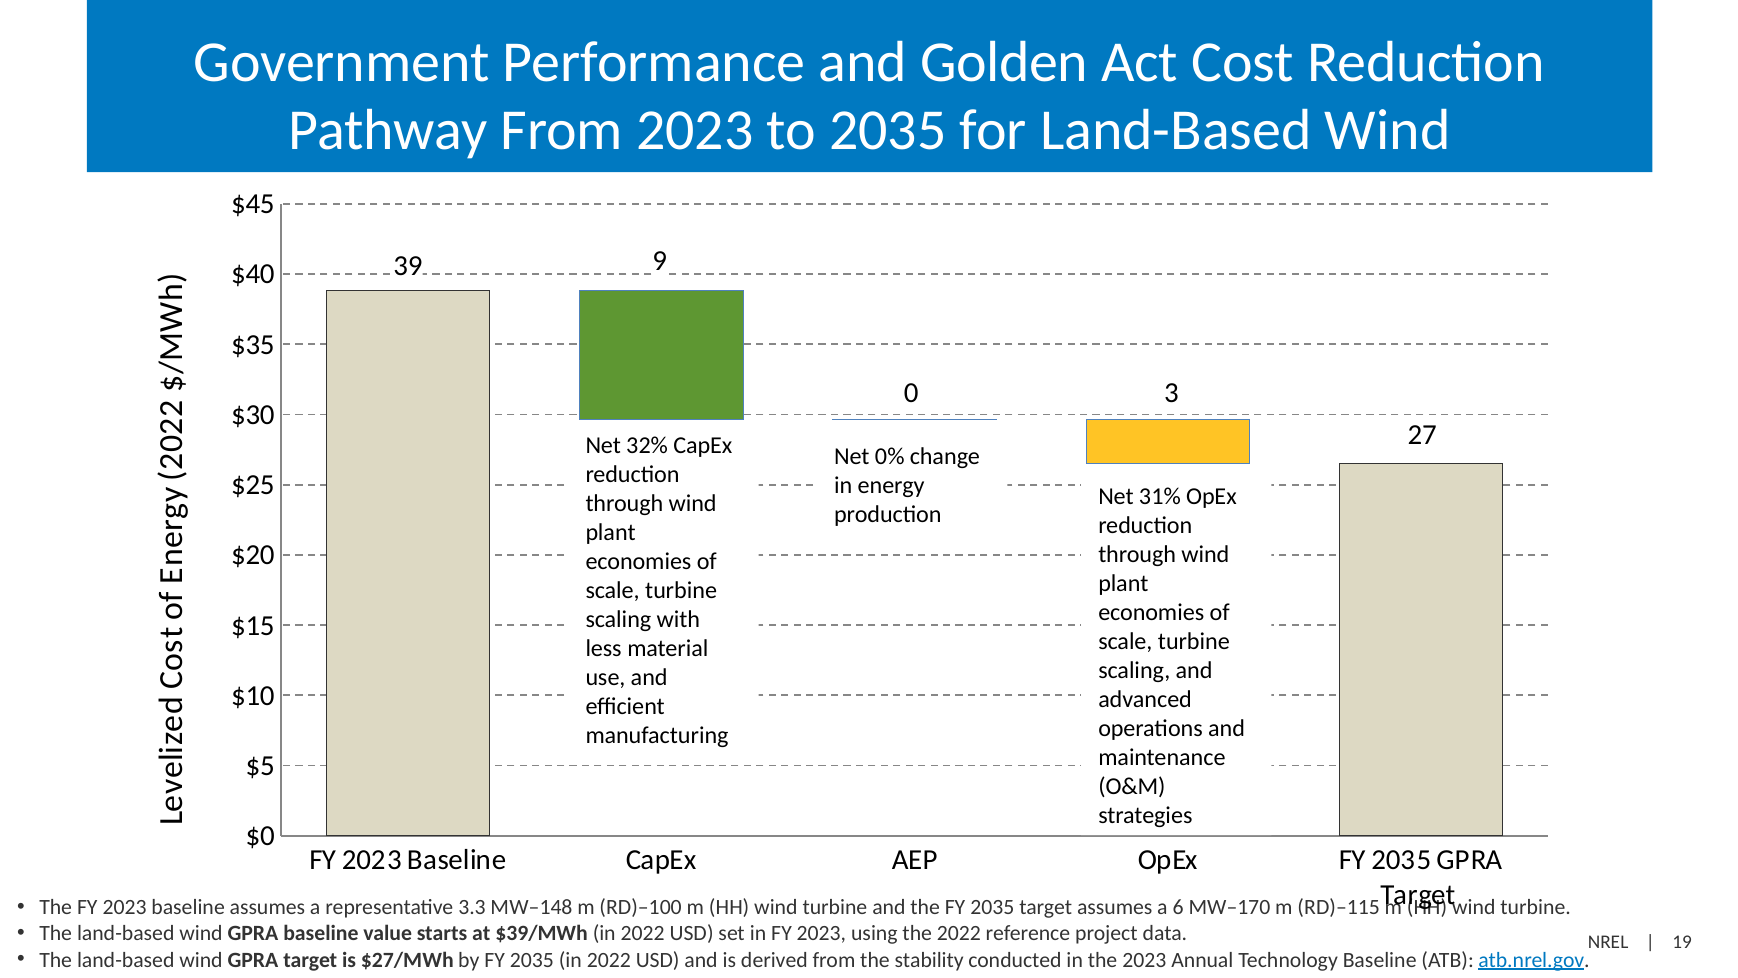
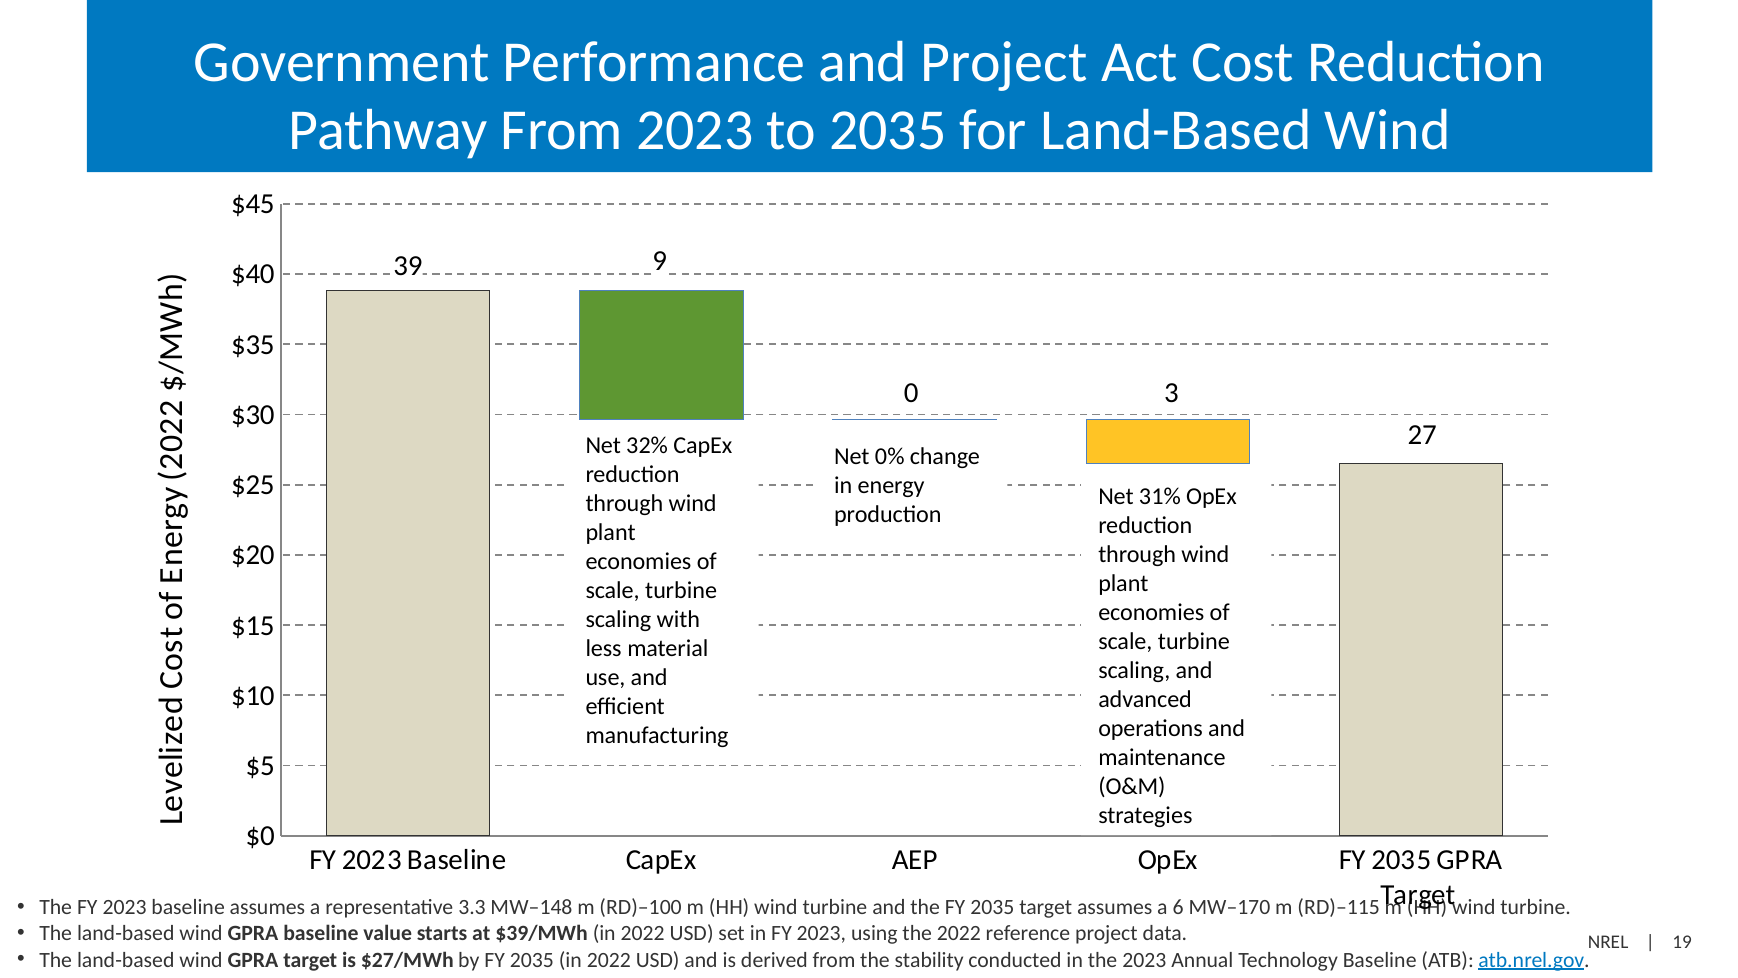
and Golden: Golden -> Project (1004, 62)
